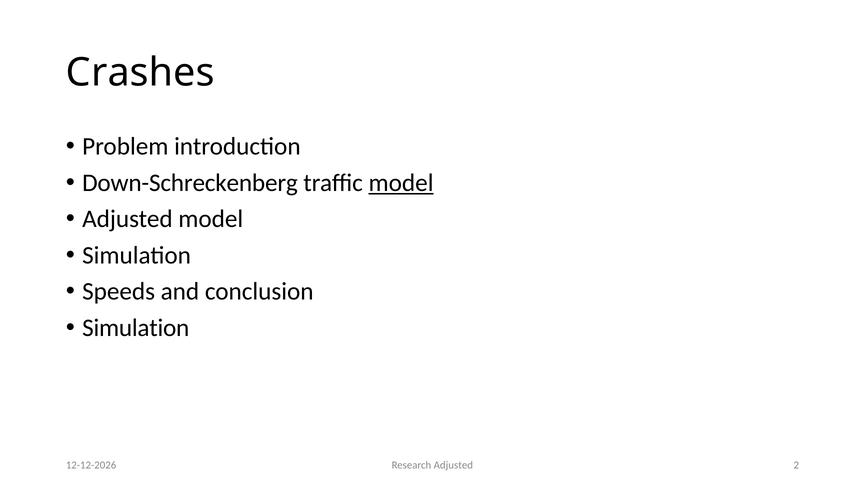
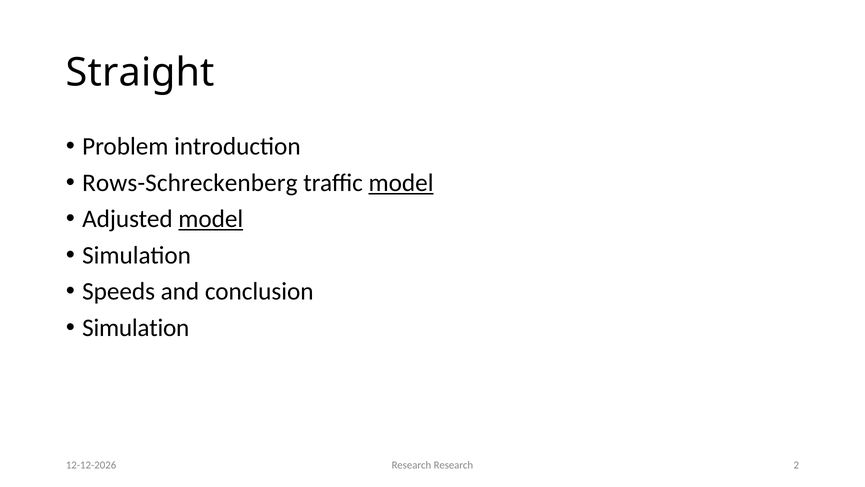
Crashes: Crashes -> Straight (140, 73)
Down-Schreckenberg: Down-Schreckenberg -> Rows-Schreckenberg (190, 183)
model underline: none -> present (211, 219)
Research Adjusted: Adjusted -> Research (453, 465)
